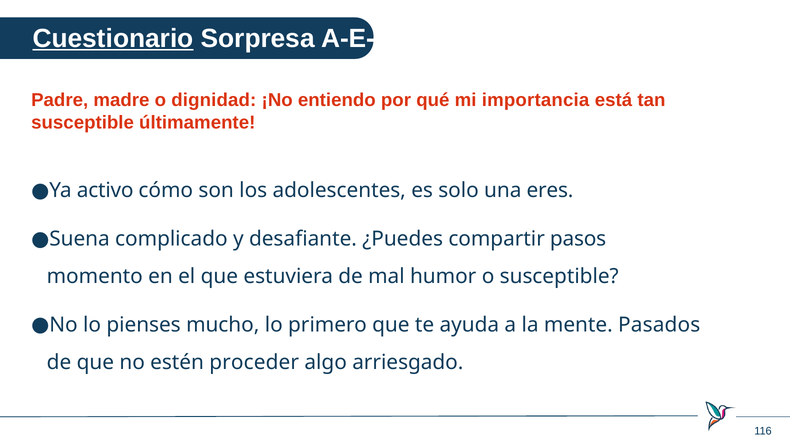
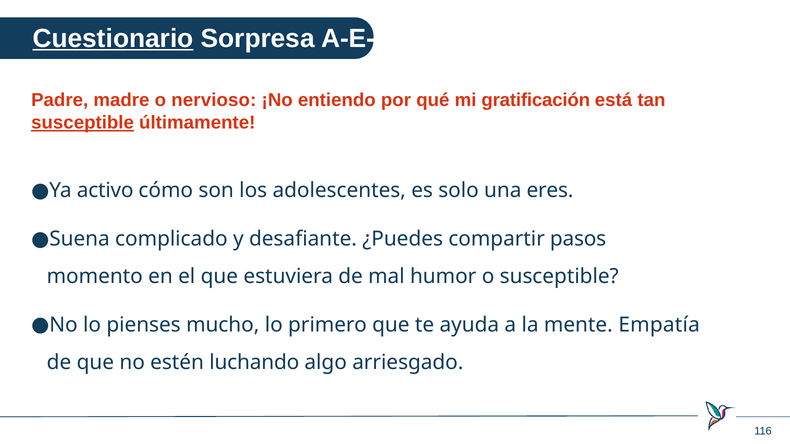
dignidad: dignidad -> nervioso (214, 100)
importancia: importancia -> gratificación (536, 100)
susceptible underline: none -> present (83, 123)
Pasados: Pasados -> Empatía (659, 325)
proceder: proceder -> luchando (254, 363)
